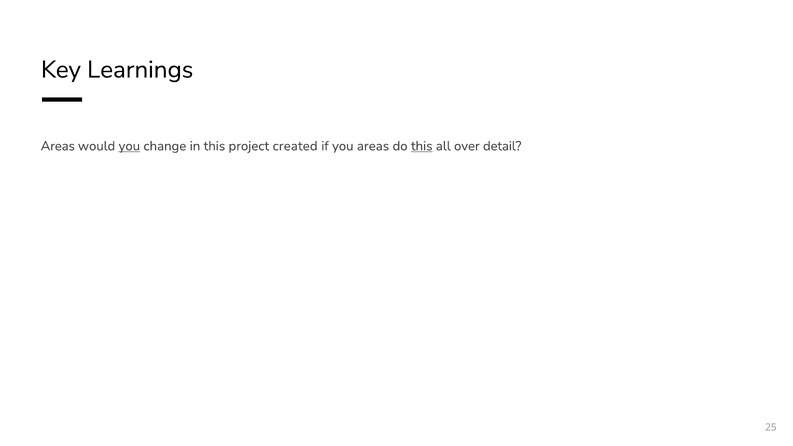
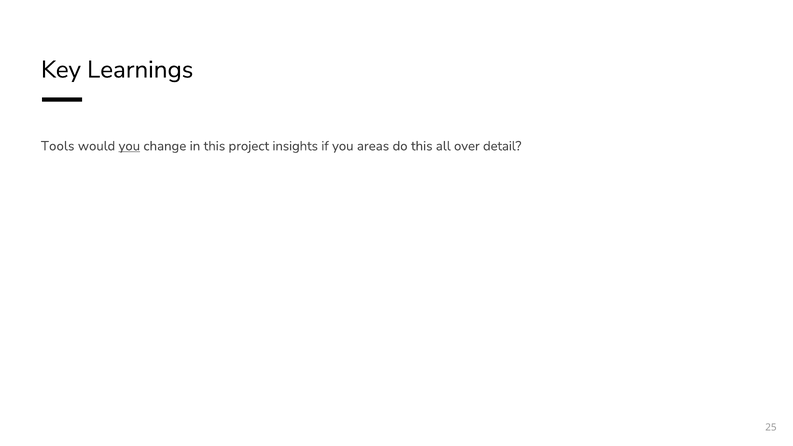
Areas: Areas -> Tools (58, 146)
created: created -> insights (295, 146)
this underline: present -> none (422, 146)
